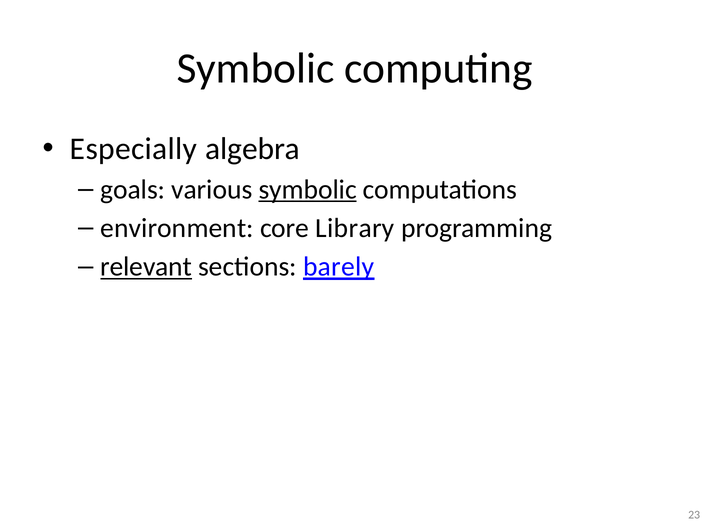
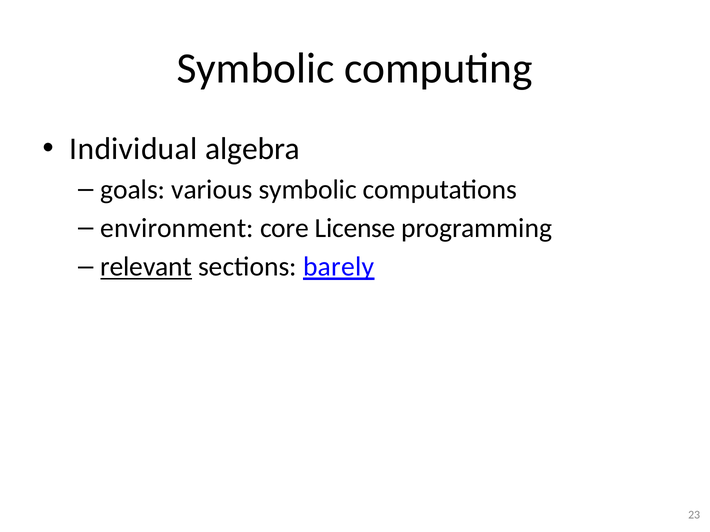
Especially: Especially -> Individual (133, 149)
symbolic underline: present -> none (308, 190)
Library: Library -> License (355, 228)
